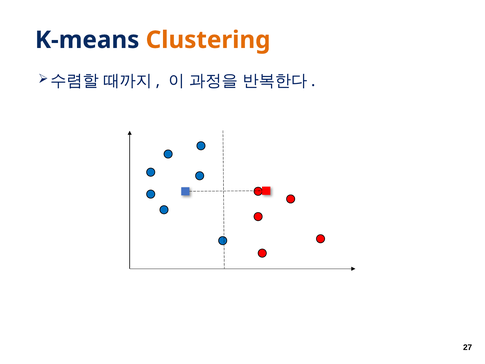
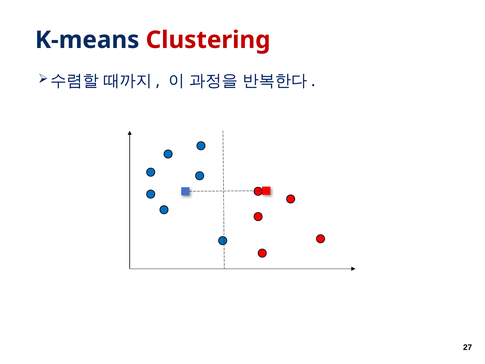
Clustering colour: orange -> red (208, 40)
